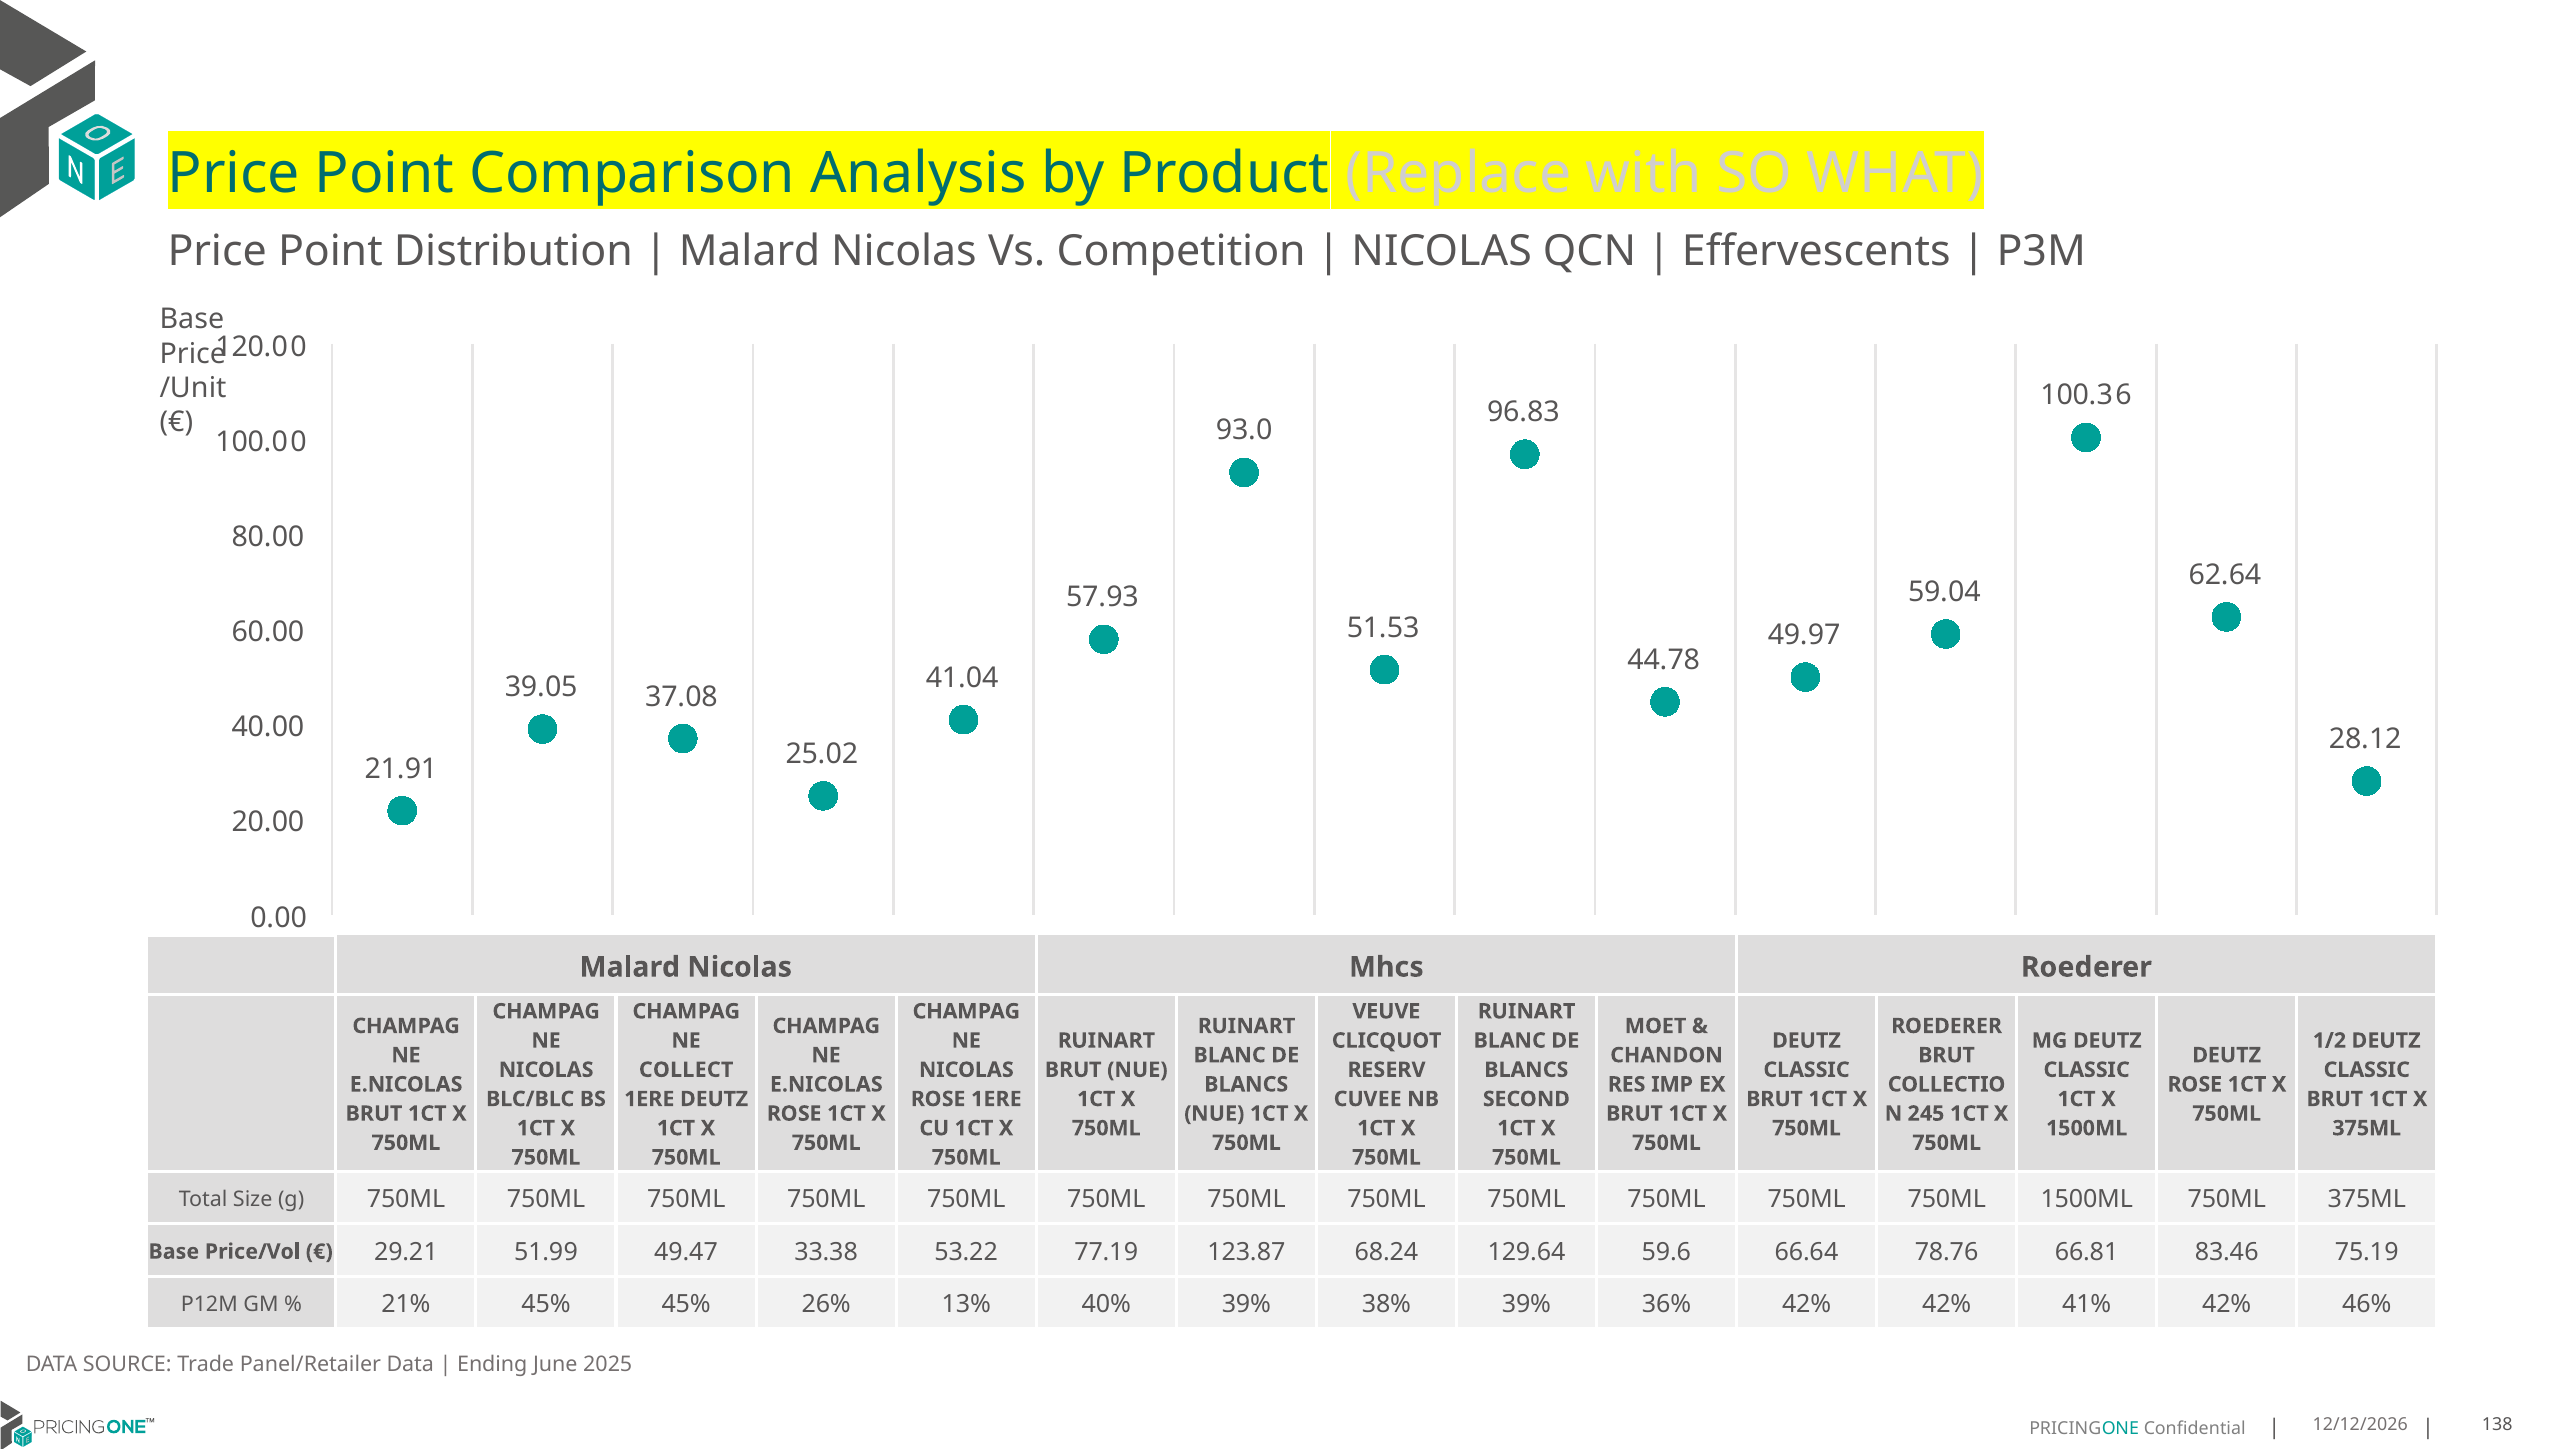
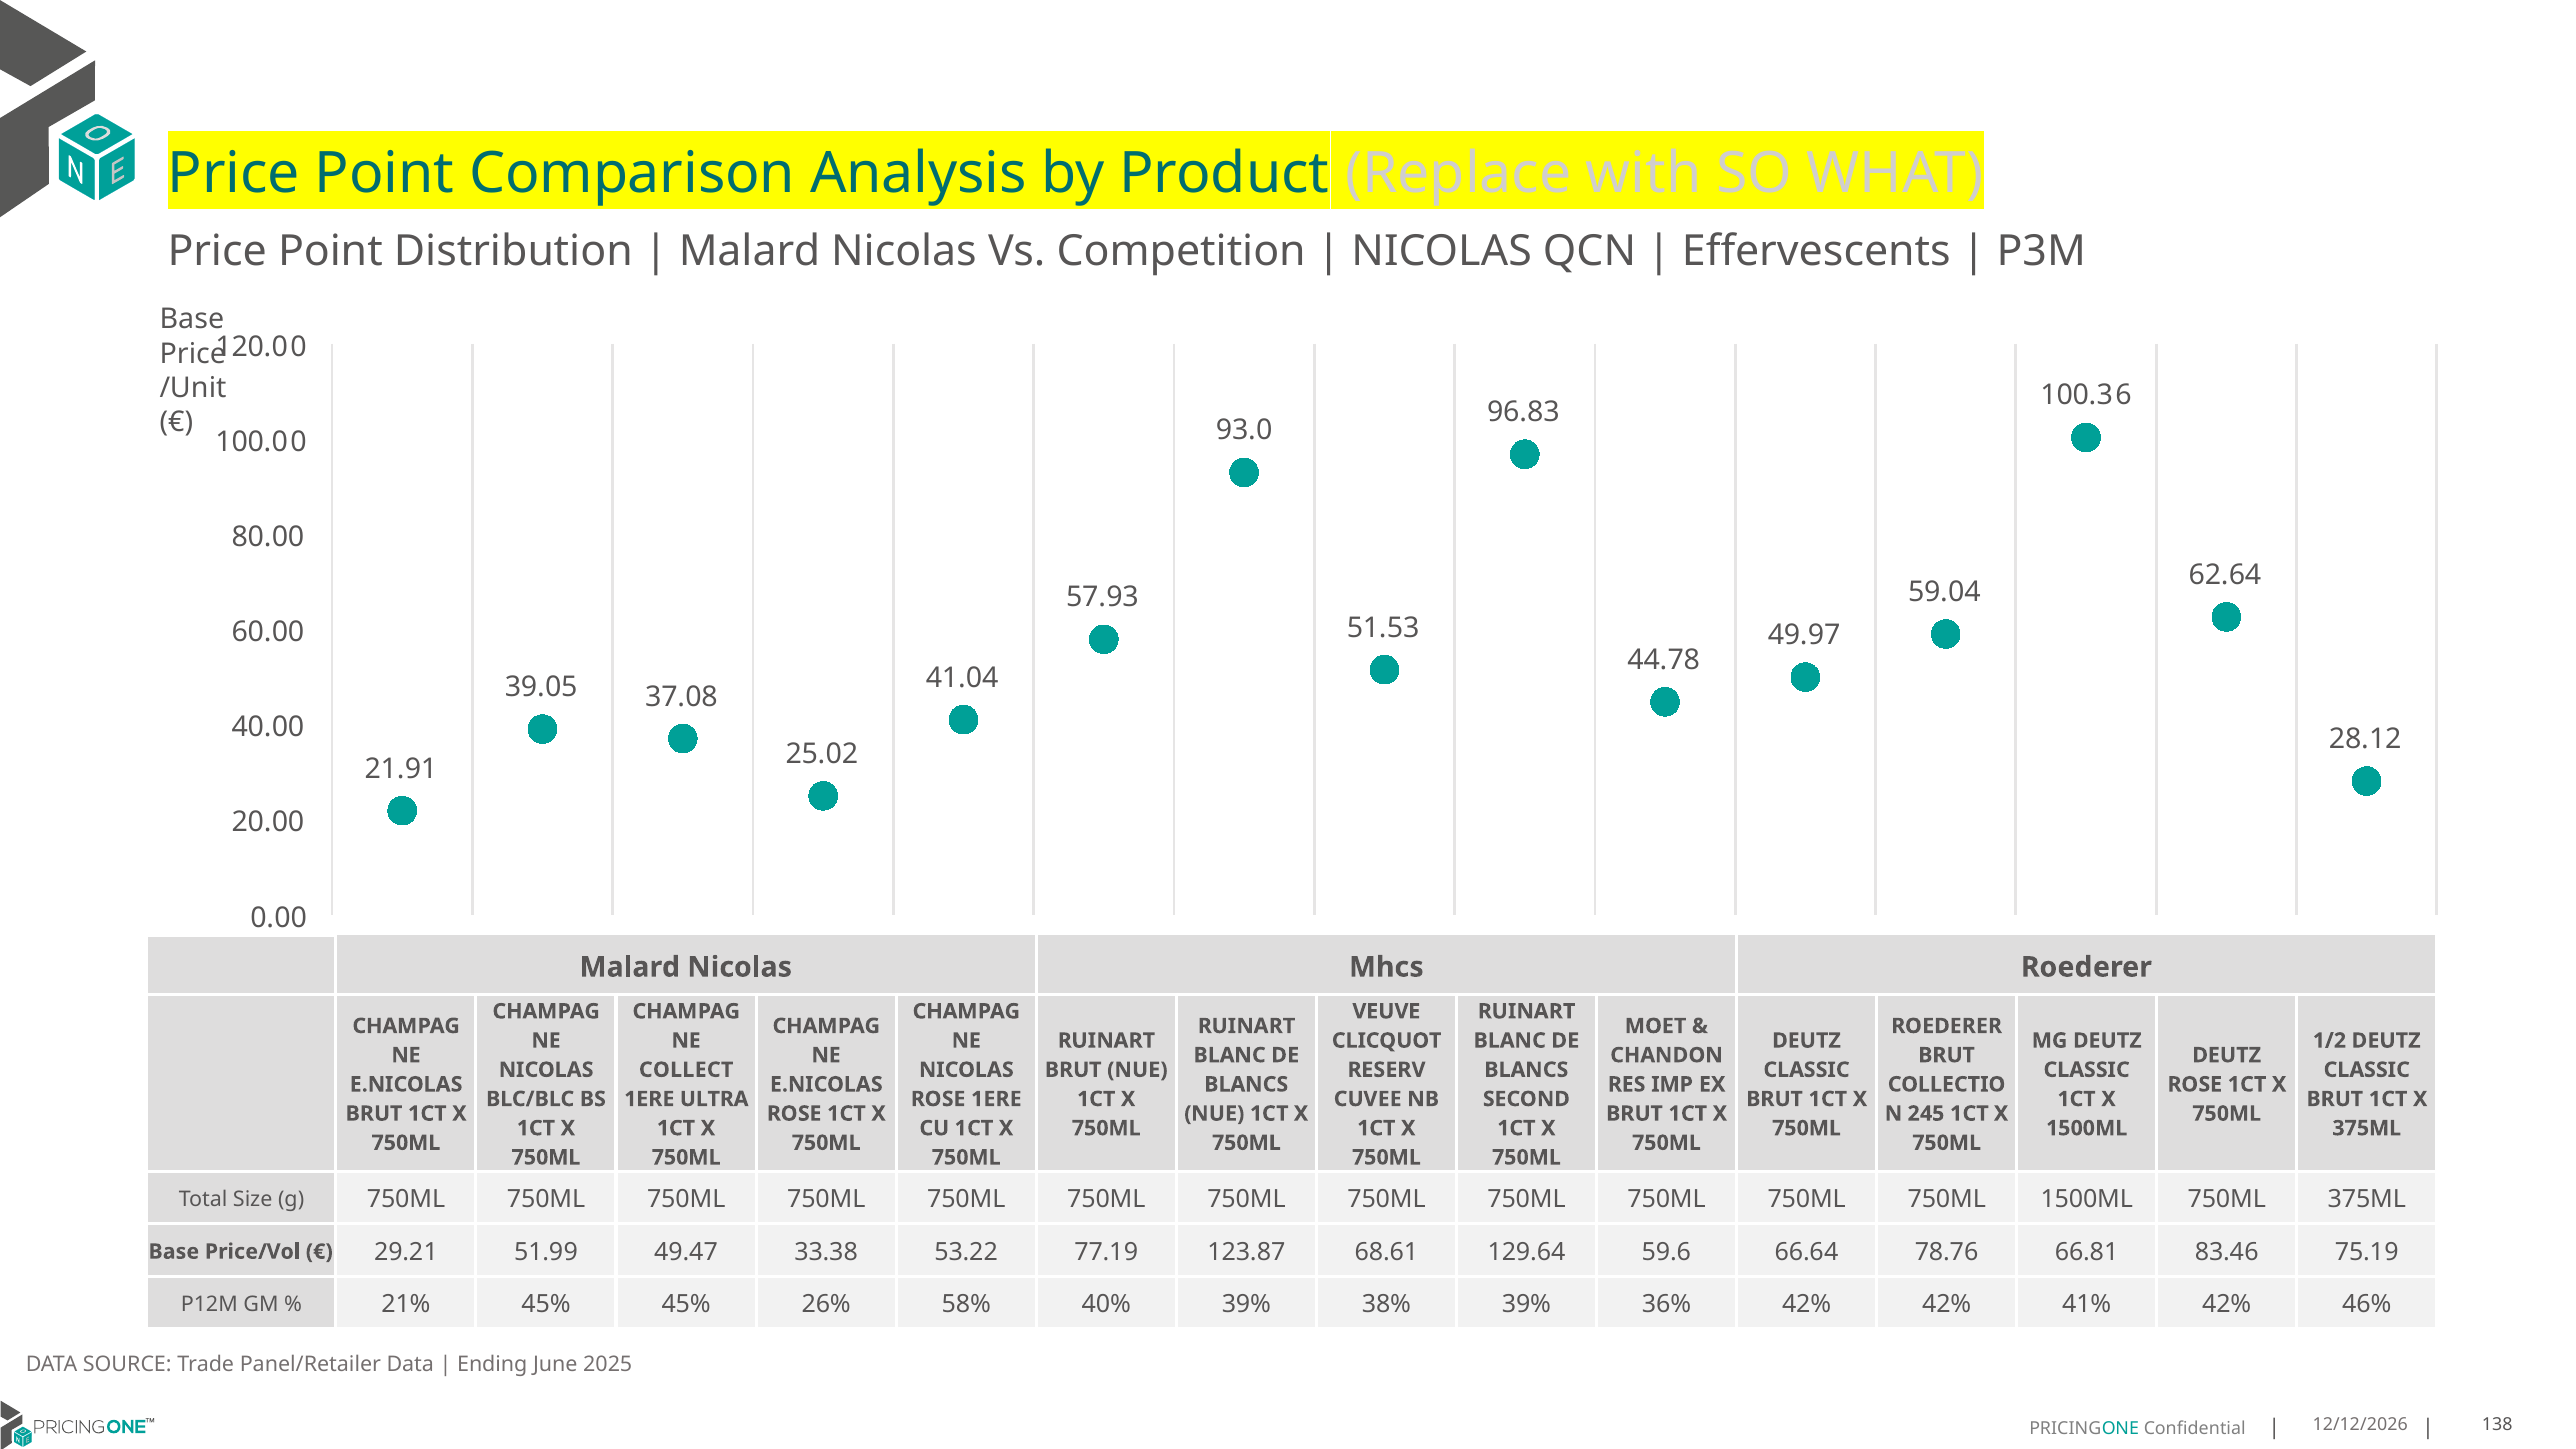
1ERE DEUTZ: DEUTZ -> ULTRA (714, 1099)
68.24: 68.24 -> 68.61 (1386, 1252)
13%: 13% -> 58% (966, 1305)
